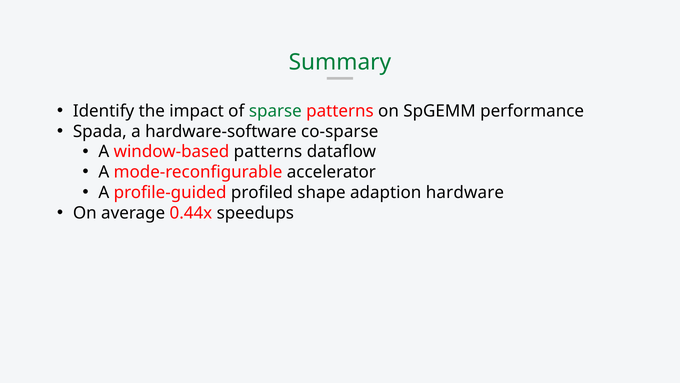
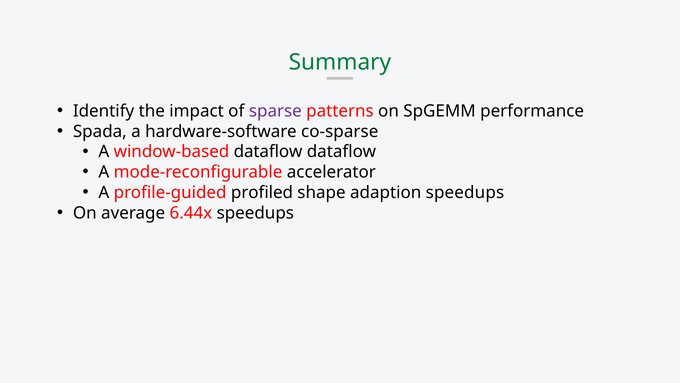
sparse colour: green -> purple (275, 111)
window-based patterns: patterns -> dataflow (268, 152)
adaption hardware: hardware -> speedups (465, 192)
0.44x: 0.44x -> 6.44x (191, 213)
